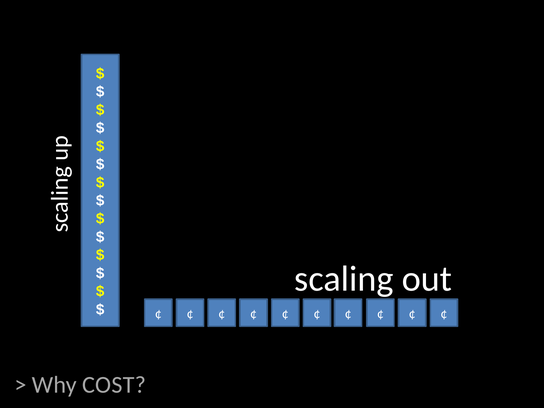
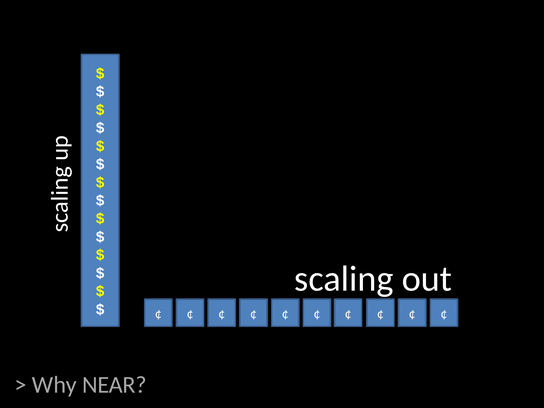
COST: COST -> NEAR (114, 385)
